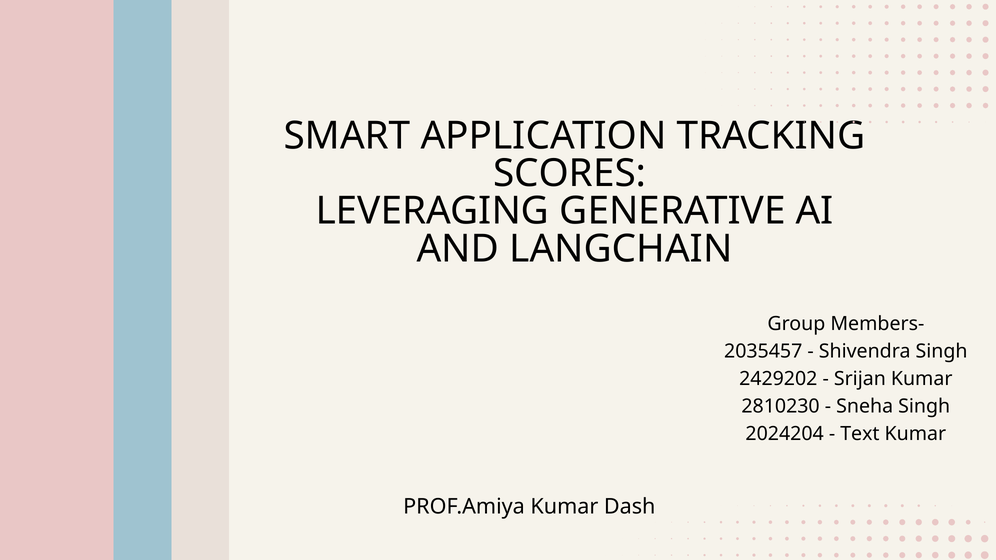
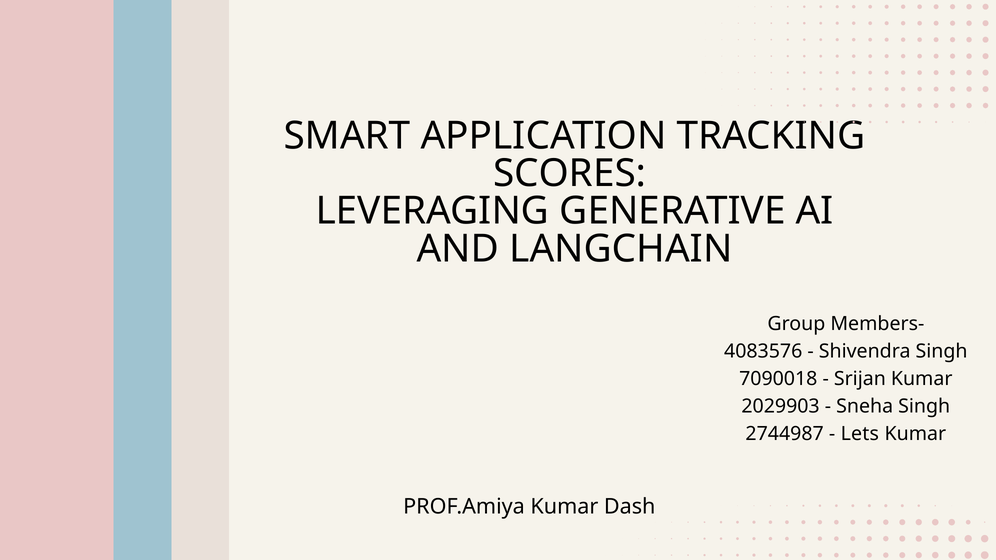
2035457: 2035457 -> 4083576 (763, 351)
2429202: 2429202 -> 7090018 (778, 379)
2810230: 2810230 -> 2029903 (781, 406)
2024204: 2024204 -> 2744987 (785, 434)
Text: Text -> Lets (860, 434)
